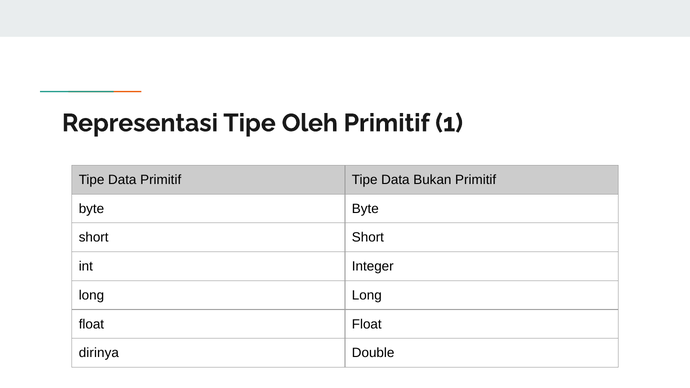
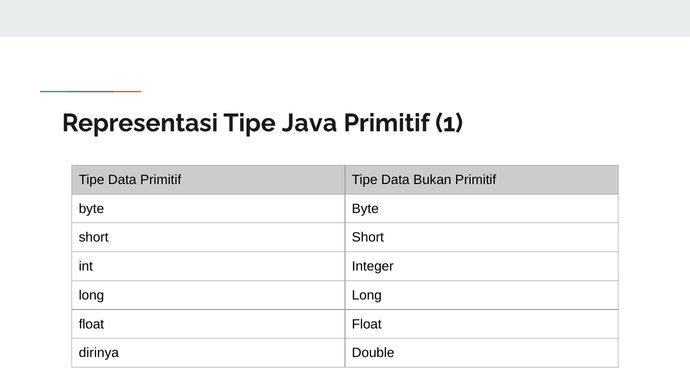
Oleh: Oleh -> Java (310, 123)
